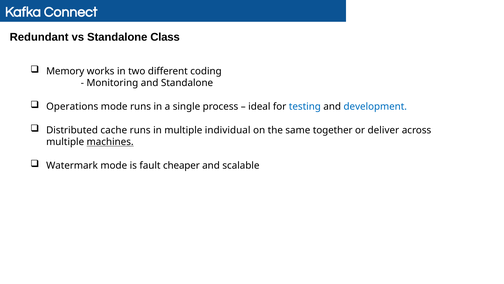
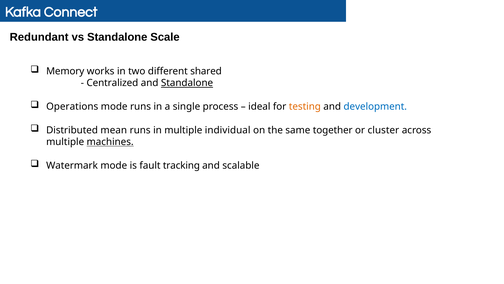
Class: Class -> Scale (165, 37)
coding: coding -> shared (206, 71)
Monitoring: Monitoring -> Centralized (112, 83)
Standalone underline: none -> present (187, 83)
testing colour: blue -> orange (305, 106)
cache: cache -> mean (114, 130)
deliver: deliver -> cluster (383, 130)
cheaper: cheaper -> tracking (181, 165)
